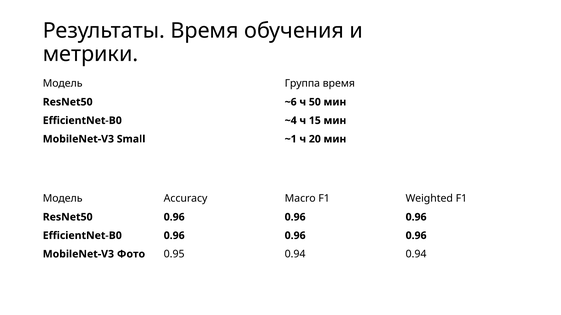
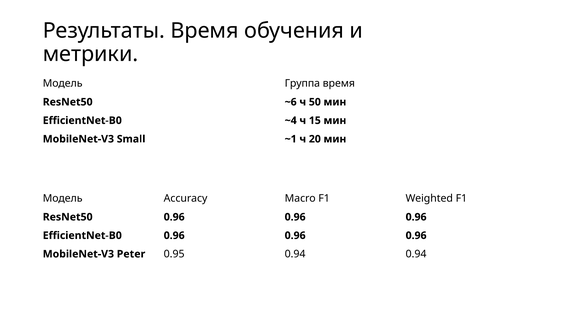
Фото: Фото -> Peter (131, 254)
